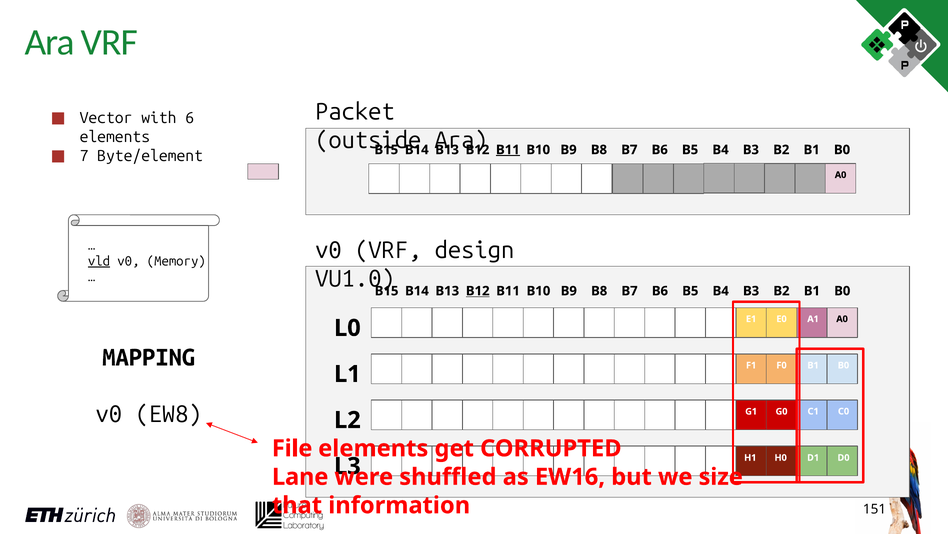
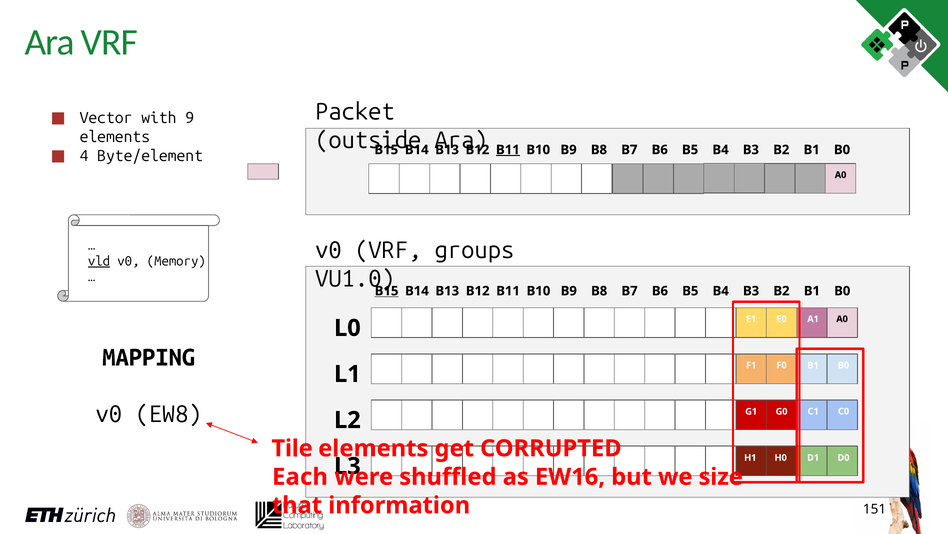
6: 6 -> 9 (190, 118)
7: 7 -> 4 (84, 156)
design: design -> groups (474, 250)
B15 underline: none -> present (387, 291)
B12 underline: present -> none (478, 291)
File: File -> Tile (292, 448)
Lane: Lane -> Each (300, 476)
